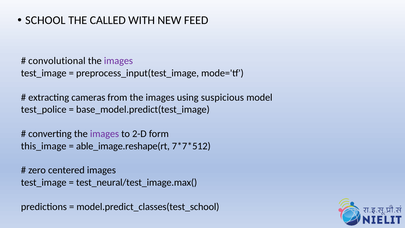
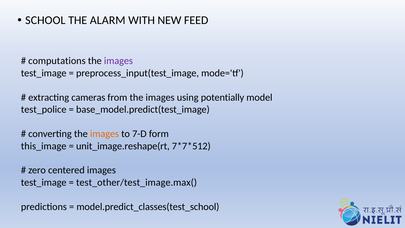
CALLED: CALLED -> ALARM (108, 20)
convolutional: convolutional -> computations (57, 61)
suspicious: suspicious -> potentially (223, 97)
images colour: purple -> orange (105, 134)
2-D: 2-D -> 7-D (139, 134)
able_image.reshape(rt: able_image.reshape(rt -> unit_image.reshape(rt (123, 146)
test_neural/test_image.max(: test_neural/test_image.max( -> test_other/test_image.max( (137, 182)
